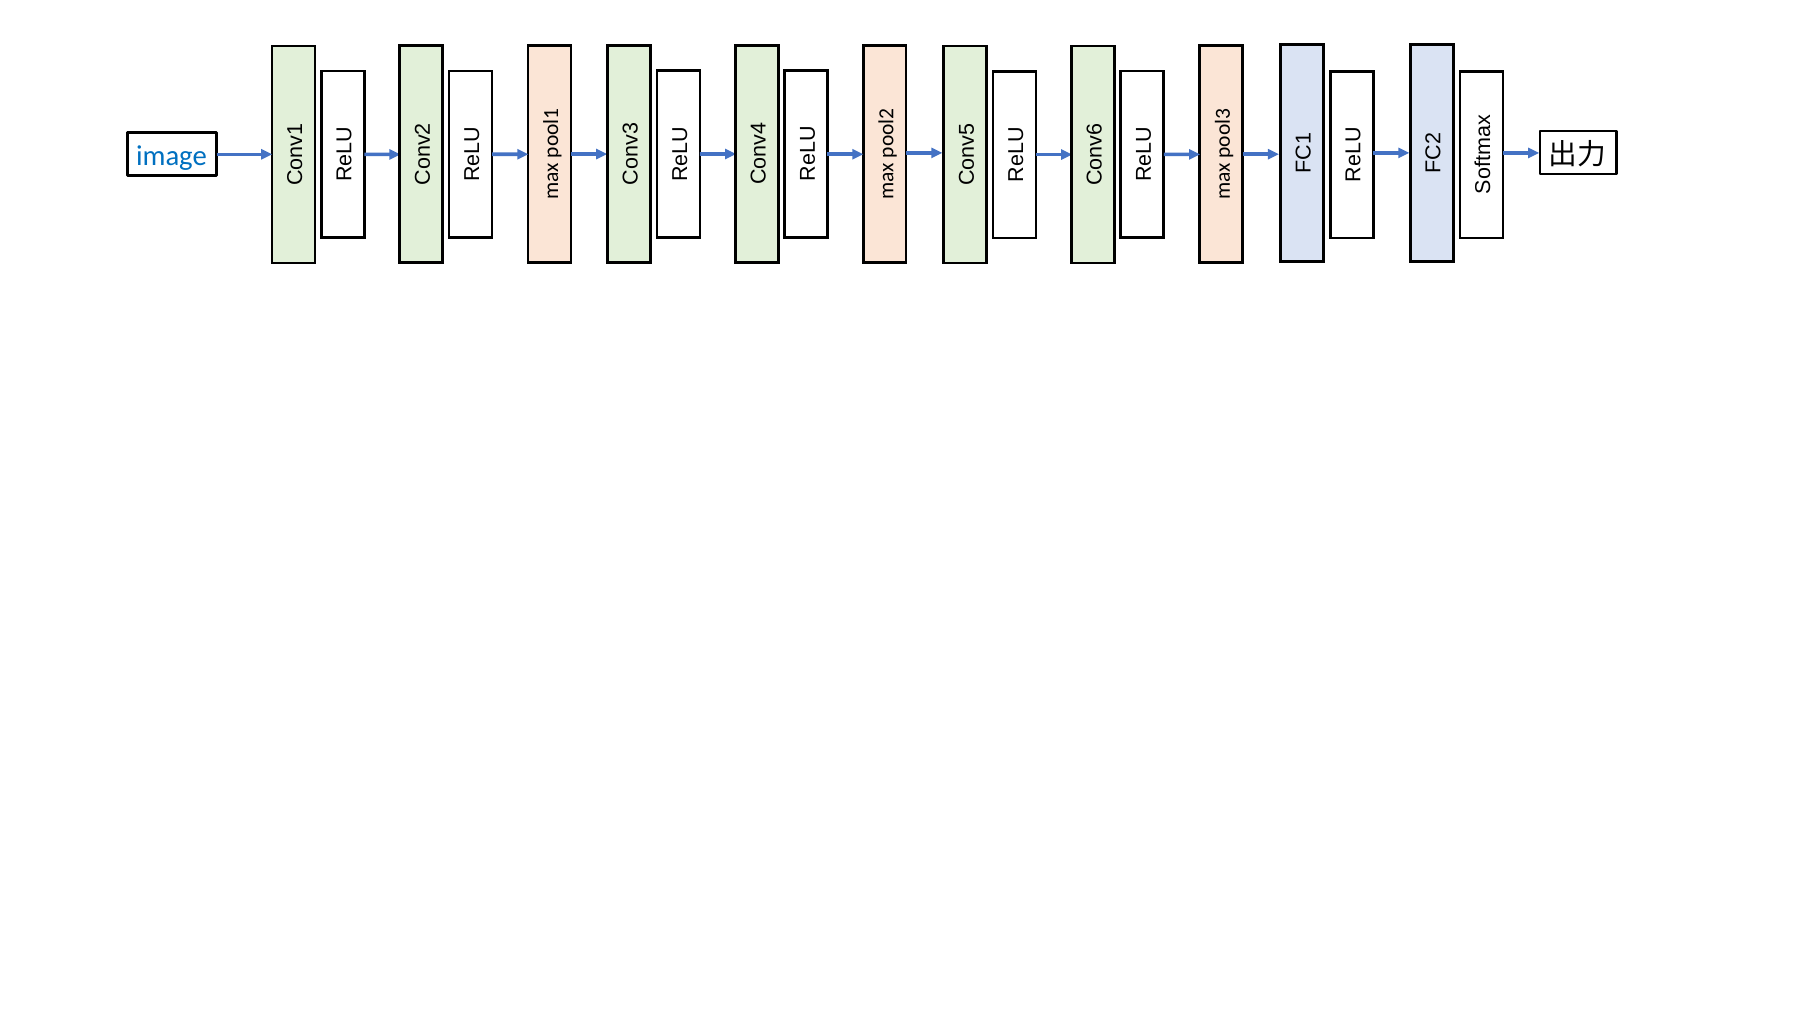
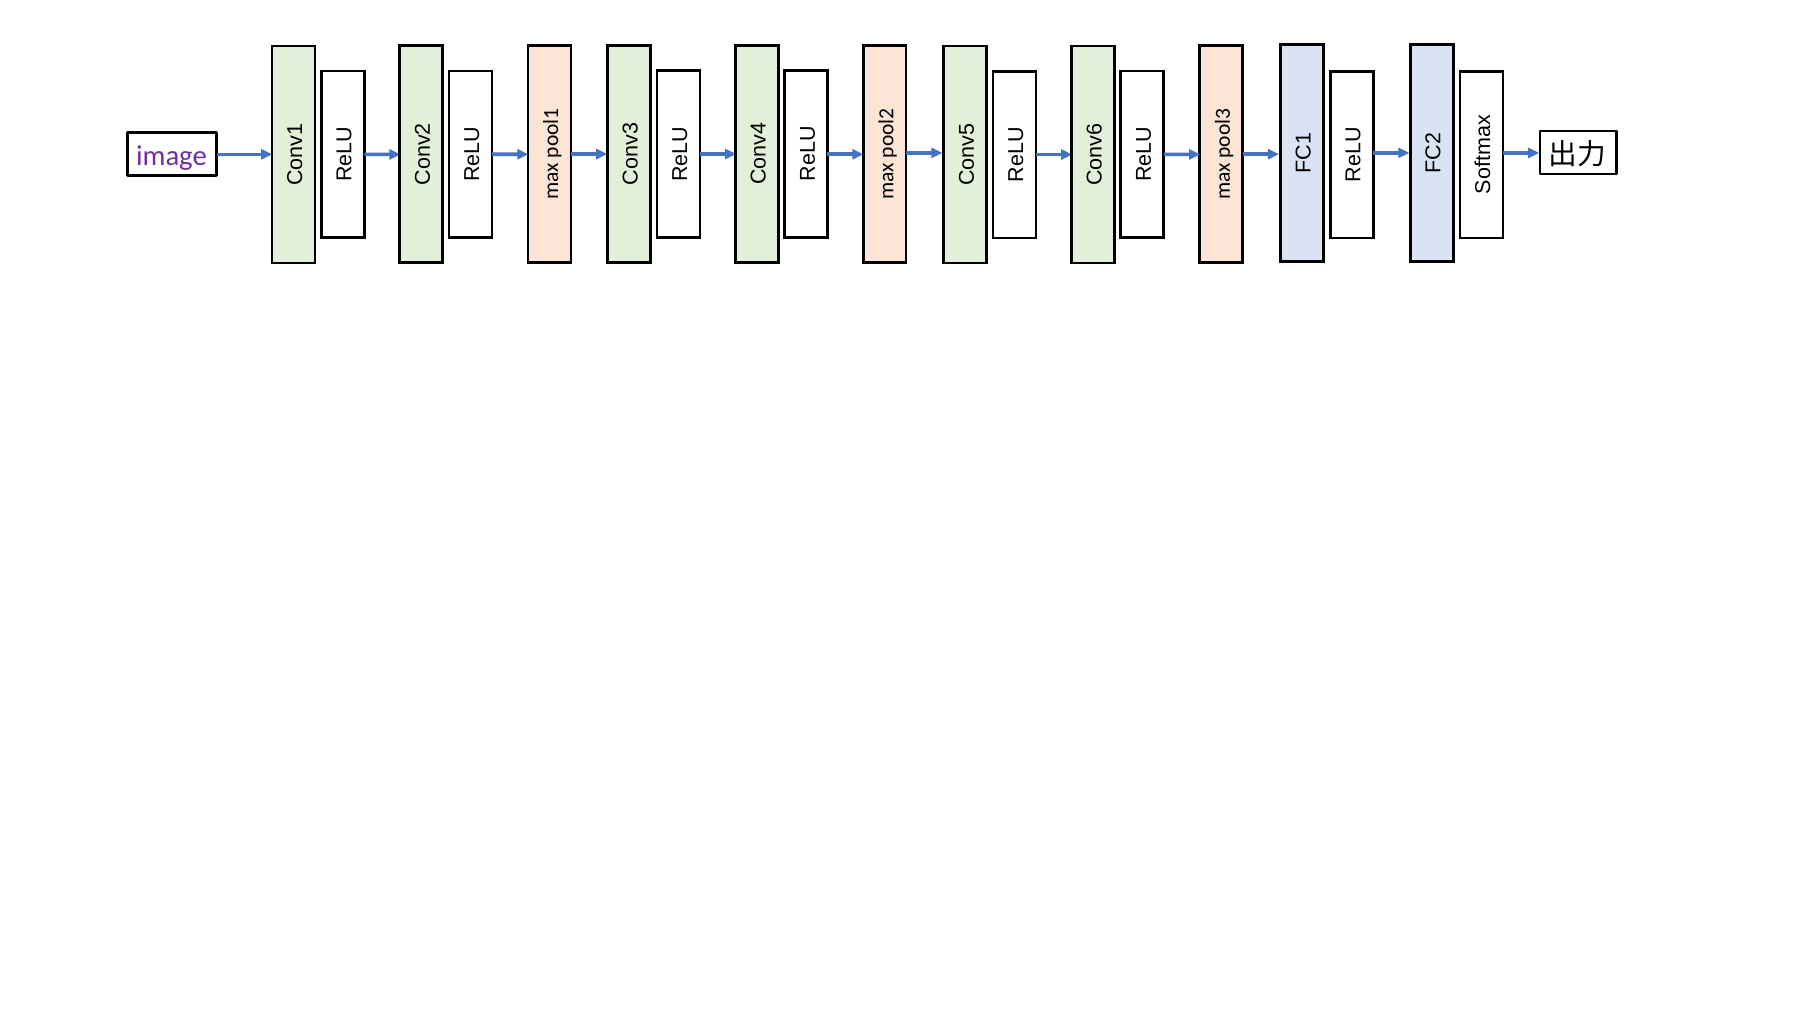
image colour: blue -> purple (172, 156)
